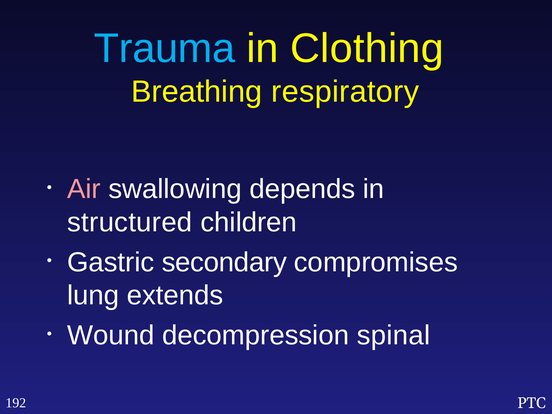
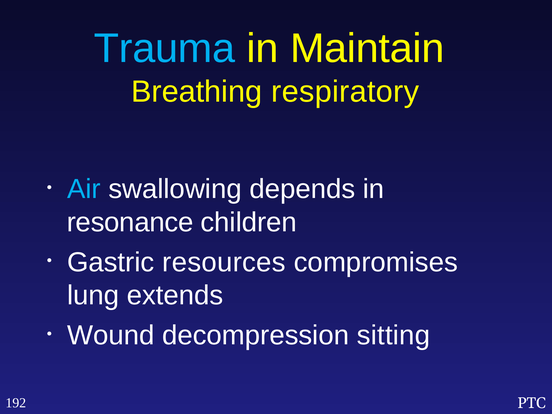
Clothing: Clothing -> Maintain (367, 48)
Air colour: pink -> light blue (84, 189)
structured: structured -> resonance (130, 222)
secondary: secondary -> resources (224, 262)
spinal: spinal -> sitting (393, 335)
